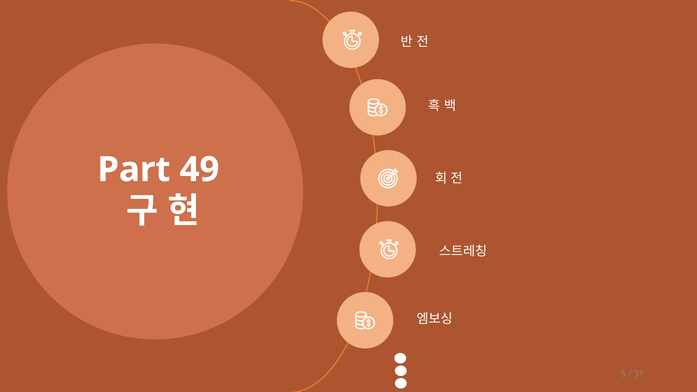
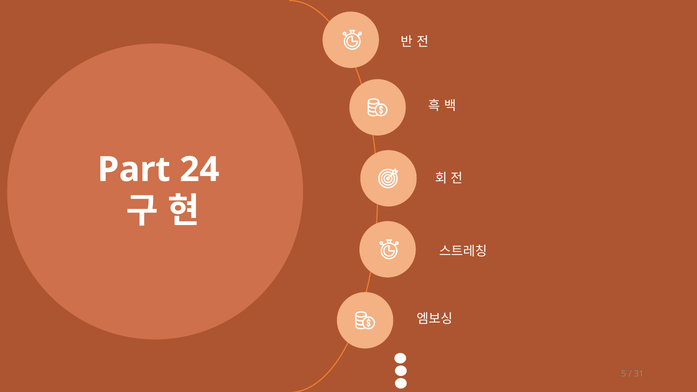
49: 49 -> 24 (199, 170)
